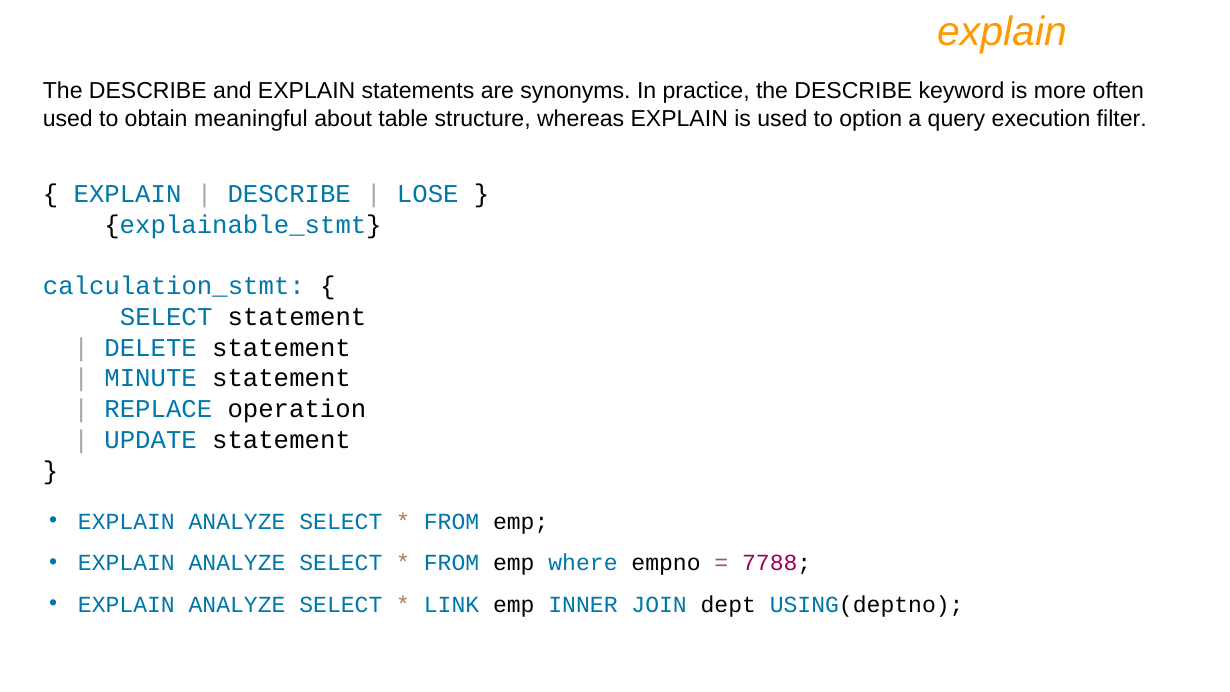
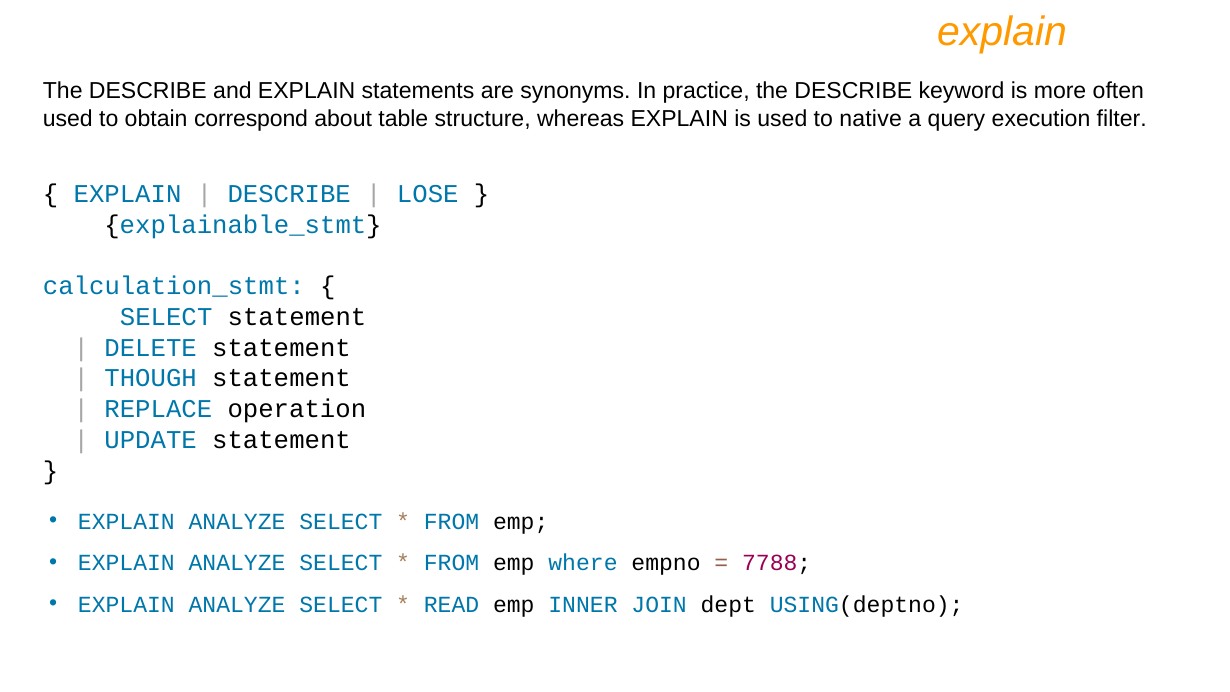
meaningful: meaningful -> correspond (251, 119)
option: option -> native (871, 119)
MINUTE: MINUTE -> THOUGH (151, 378)
LINK: LINK -> READ (452, 604)
